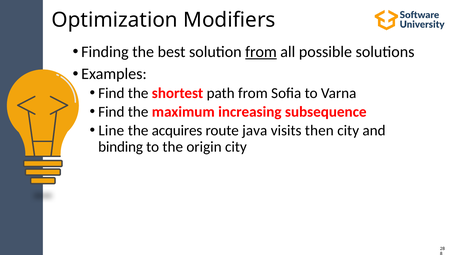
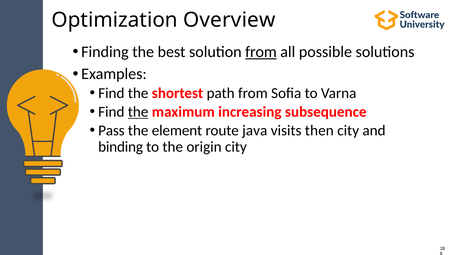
Modifiers: Modifiers -> Overview (229, 20)
the underline: none -> present (138, 112)
Line: Line -> Pass (111, 130)
acquires: acquires -> element (177, 130)
